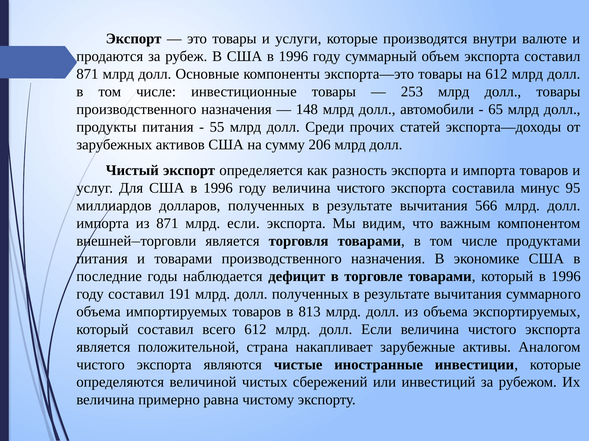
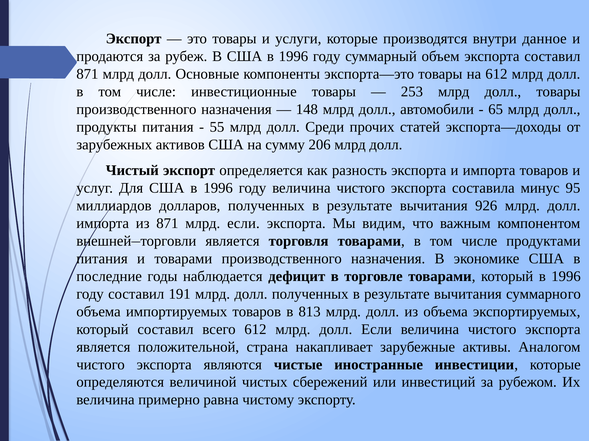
валюте: валюте -> данное (544, 39)
566: 566 -> 926 (486, 206)
